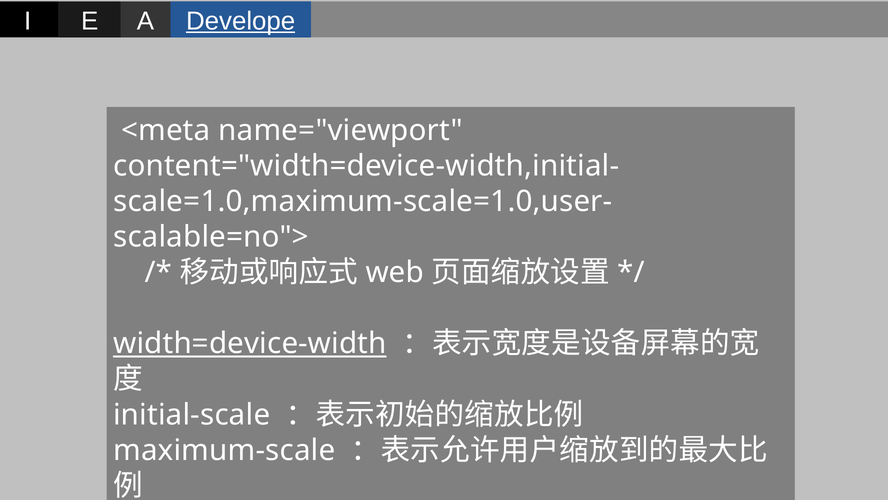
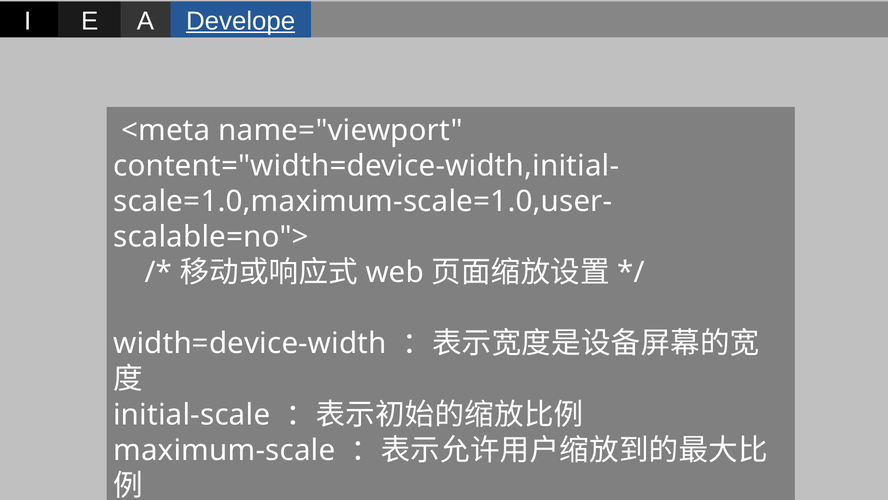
width=device-width underline: present -> none (250, 343)
